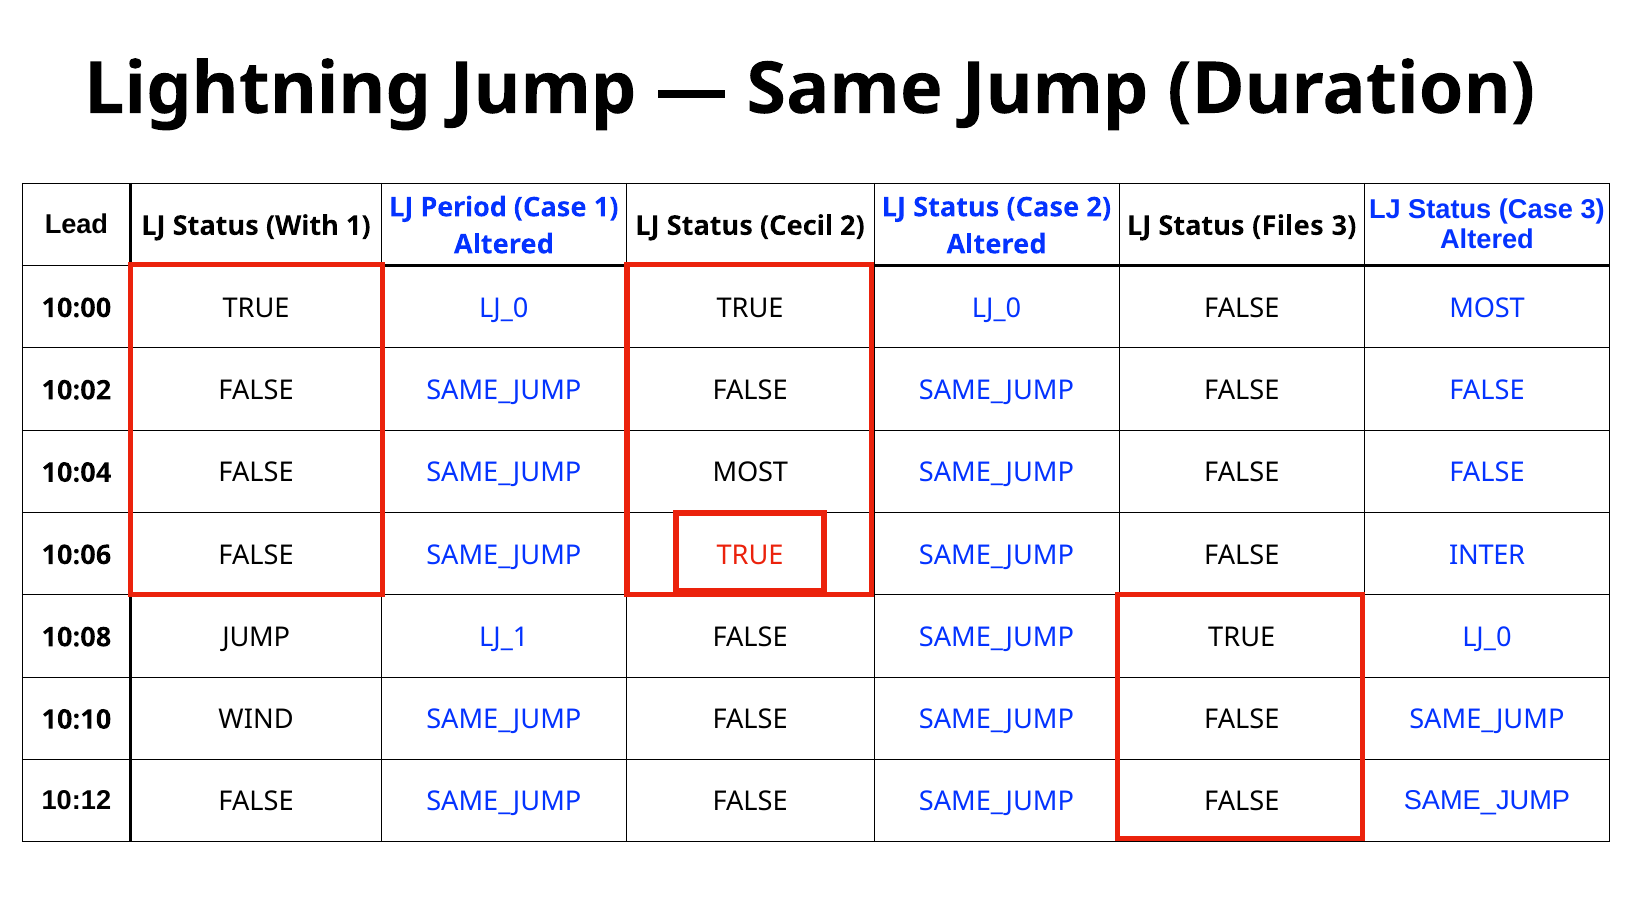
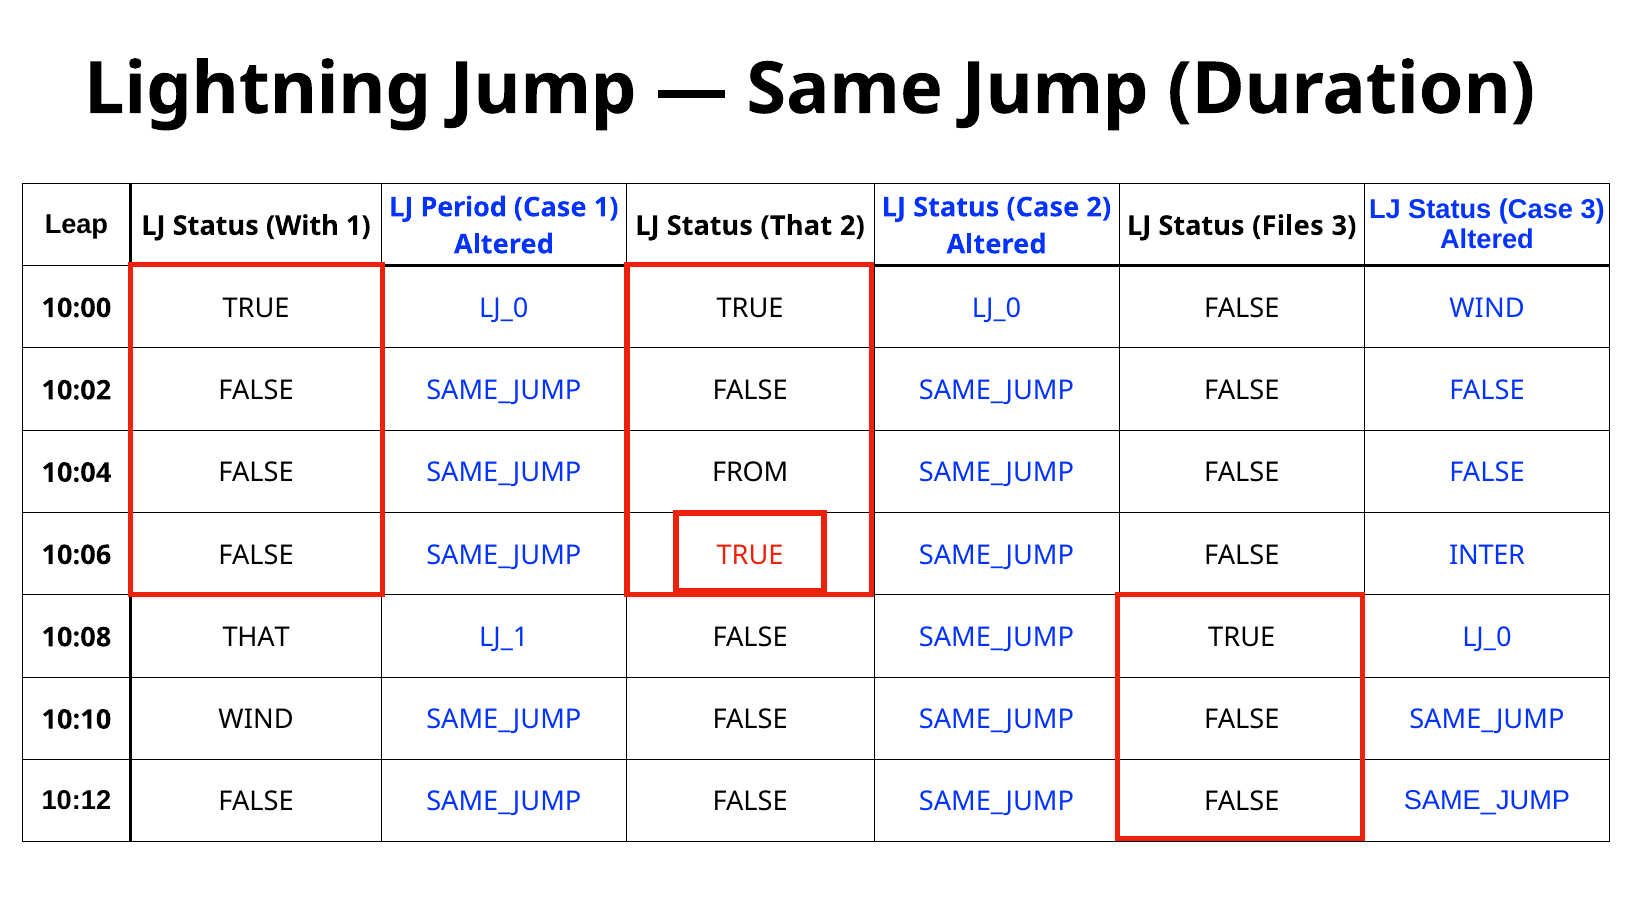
Lead: Lead -> Leap (76, 225)
Status Cecil: Cecil -> That (796, 226)
FALSE MOST: MOST -> WIND (1487, 308)
MOST: MOST -> FROM (750, 473)
10:08 JUMP: JUMP -> THAT (256, 637)
